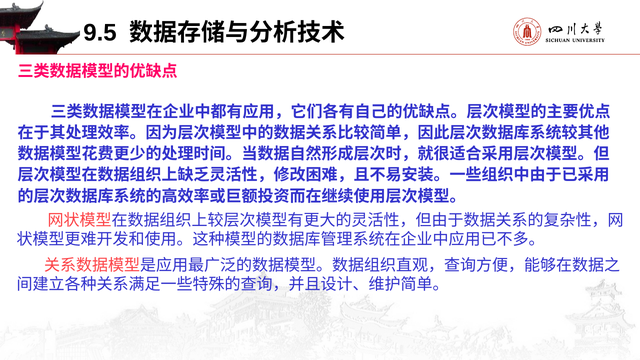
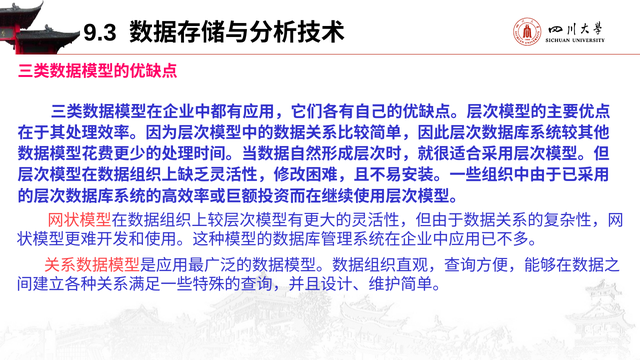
9.5: 9.5 -> 9.3 (100, 33)
